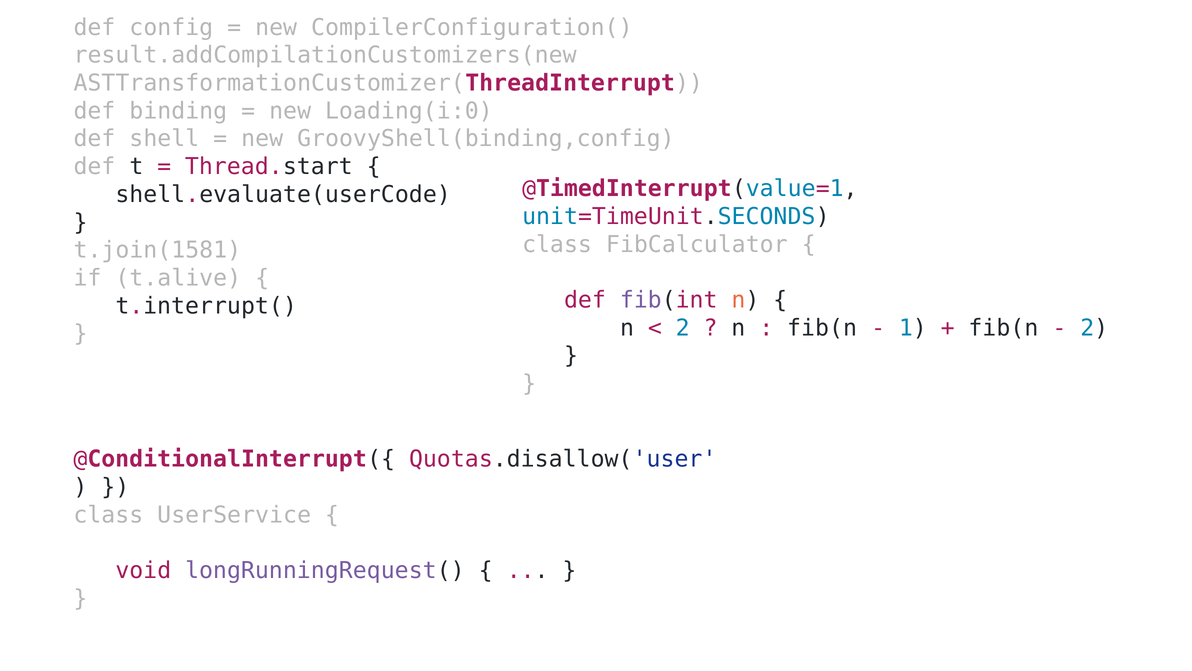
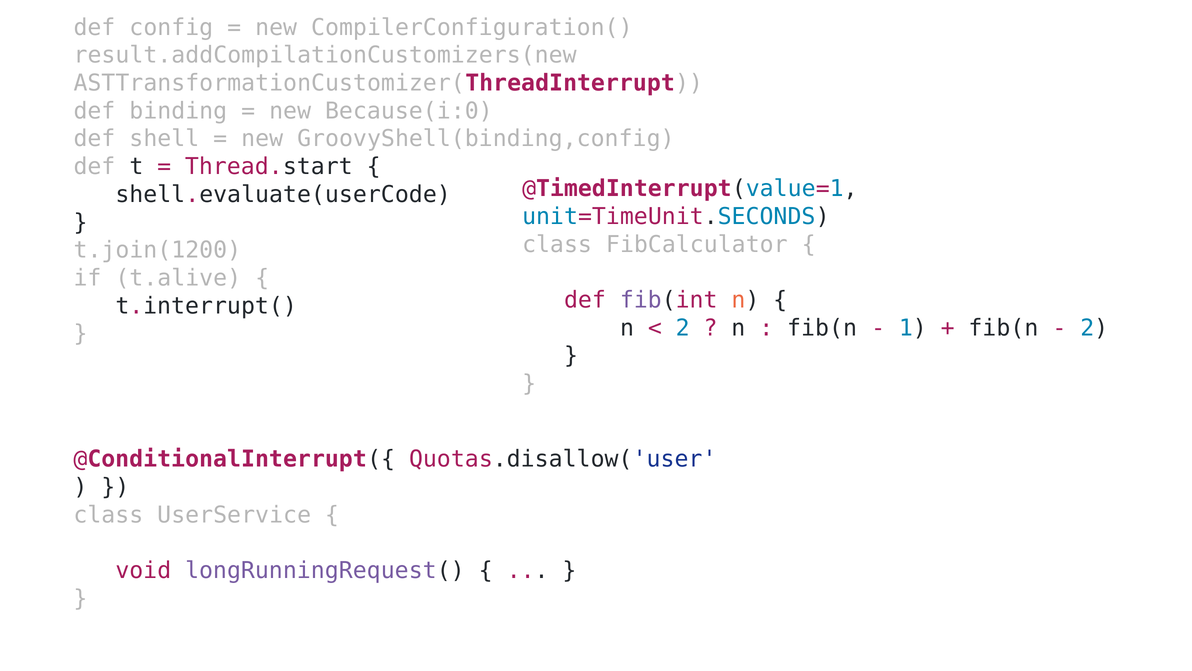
Loading(i:0: Loading(i:0 -> Because(i:0 (409, 111)
t.join(1581: t.join(1581 -> t.join(1200 (157, 250)
